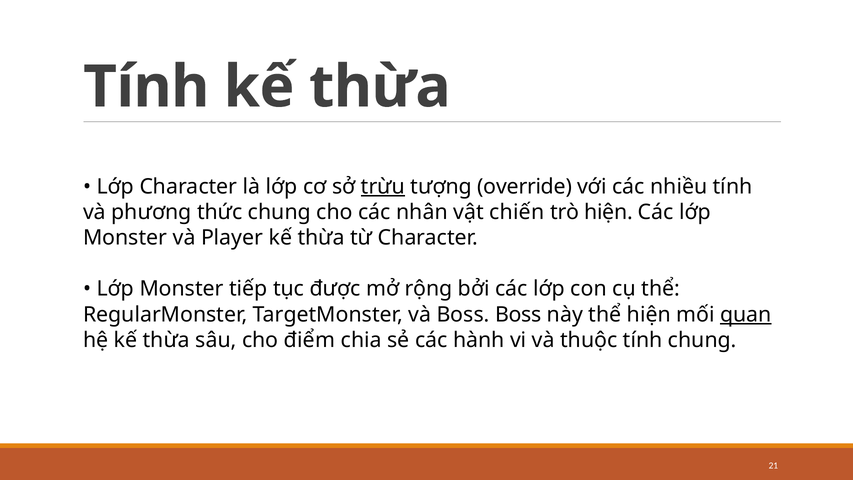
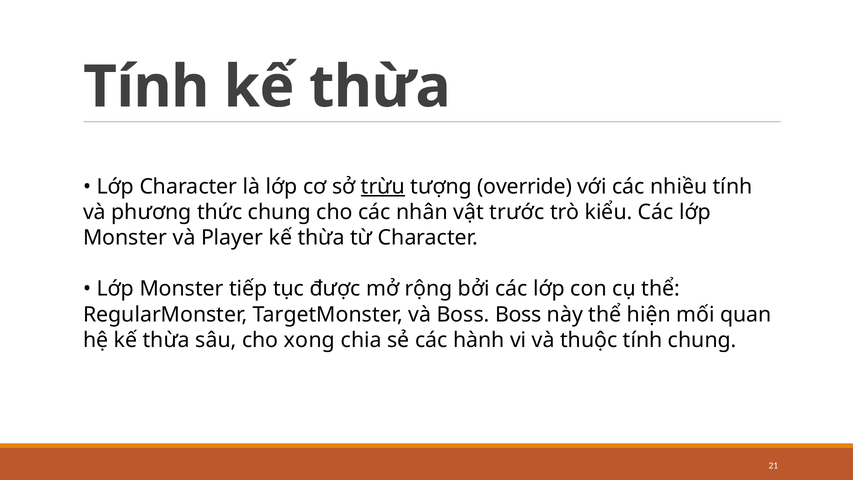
chiến: chiến -> trước (517, 212)
trò hiện: hiện -> kiểu (609, 212)
quan underline: present -> none (746, 314)
điểm: điểm -> xong (309, 340)
